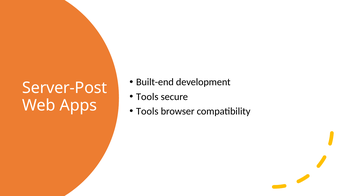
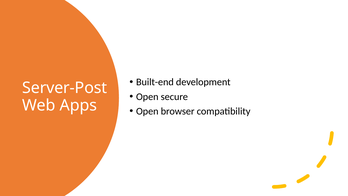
Tools: Tools -> Open (147, 97)
Tools: Tools -> Open (147, 111)
